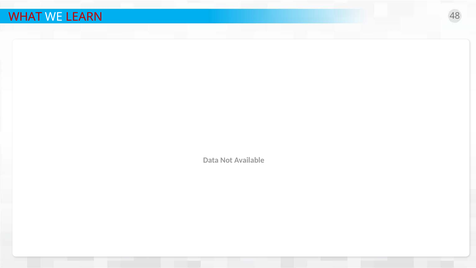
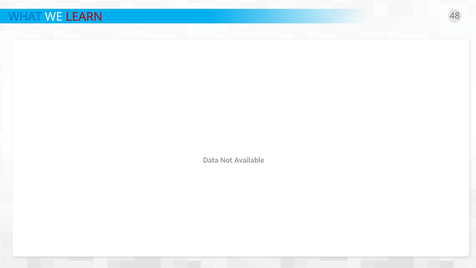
WHAT colour: red -> blue (25, 17)
